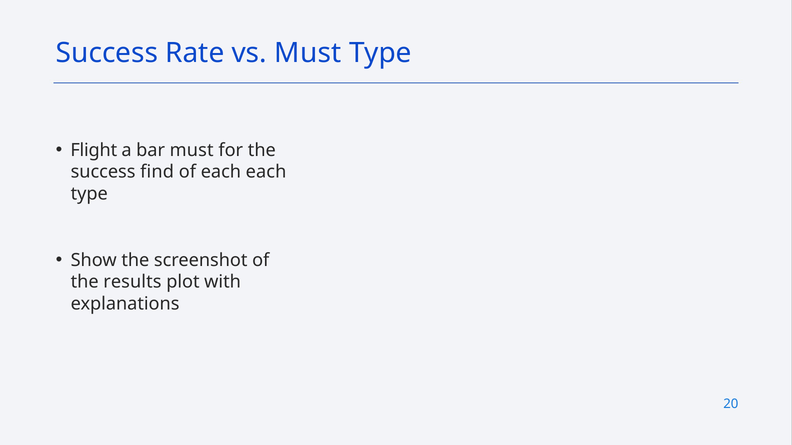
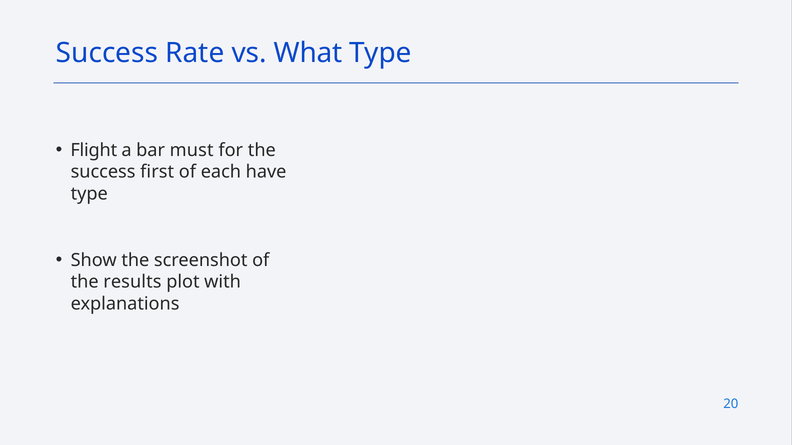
vs Must: Must -> What (308, 53)
find: find -> first (157, 172)
each each: each -> have (266, 172)
